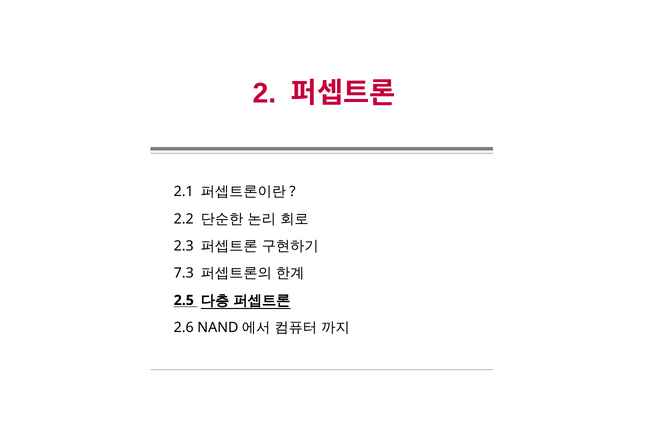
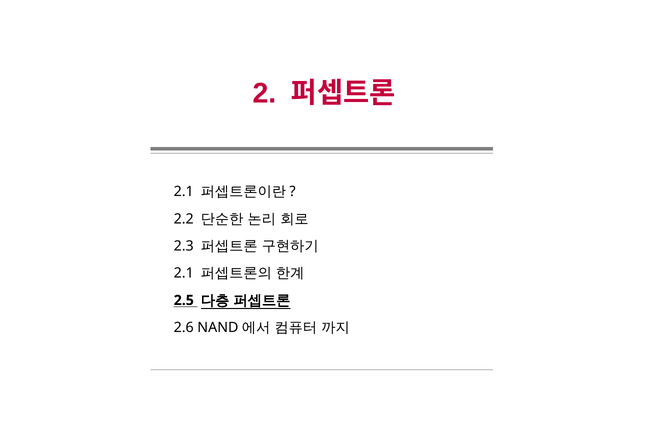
7.3: 7.3 -> 2.1 (184, 273)
